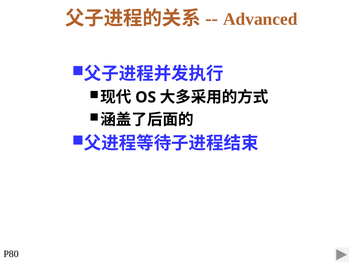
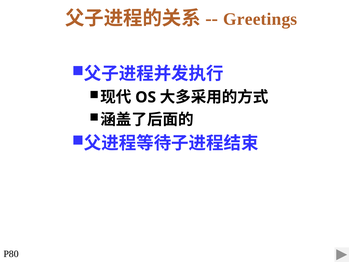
Advanced: Advanced -> Greetings (260, 19)
